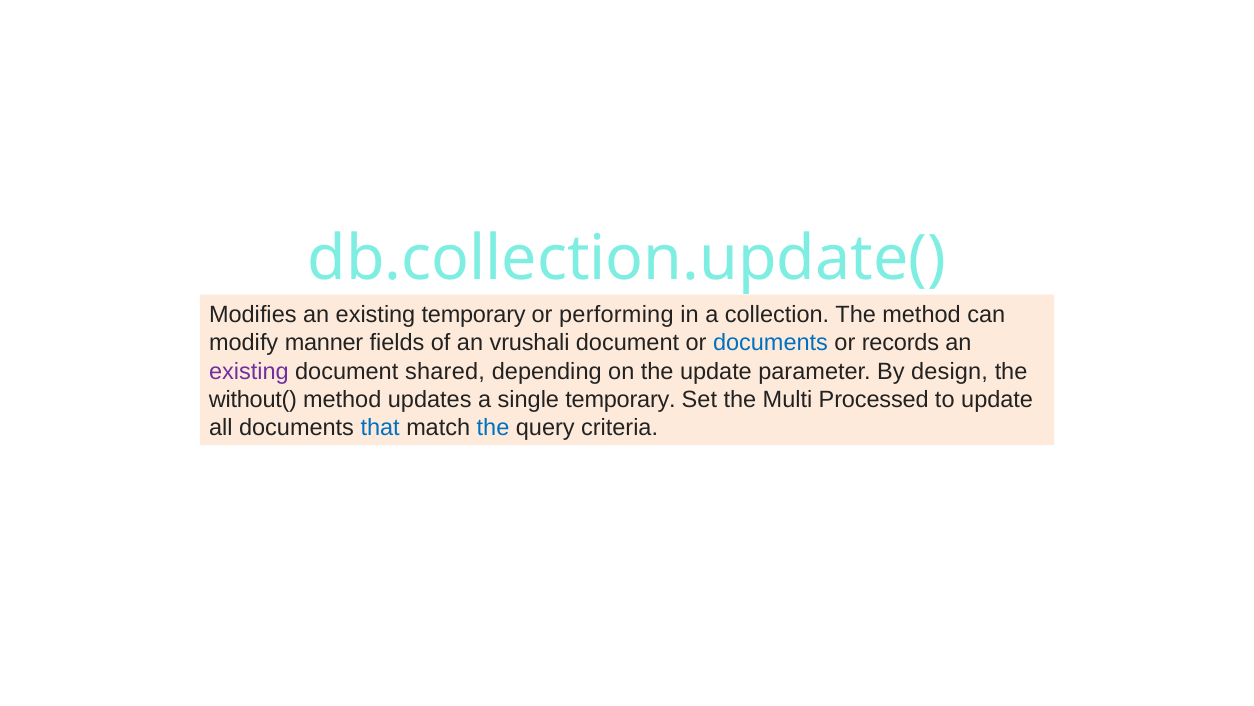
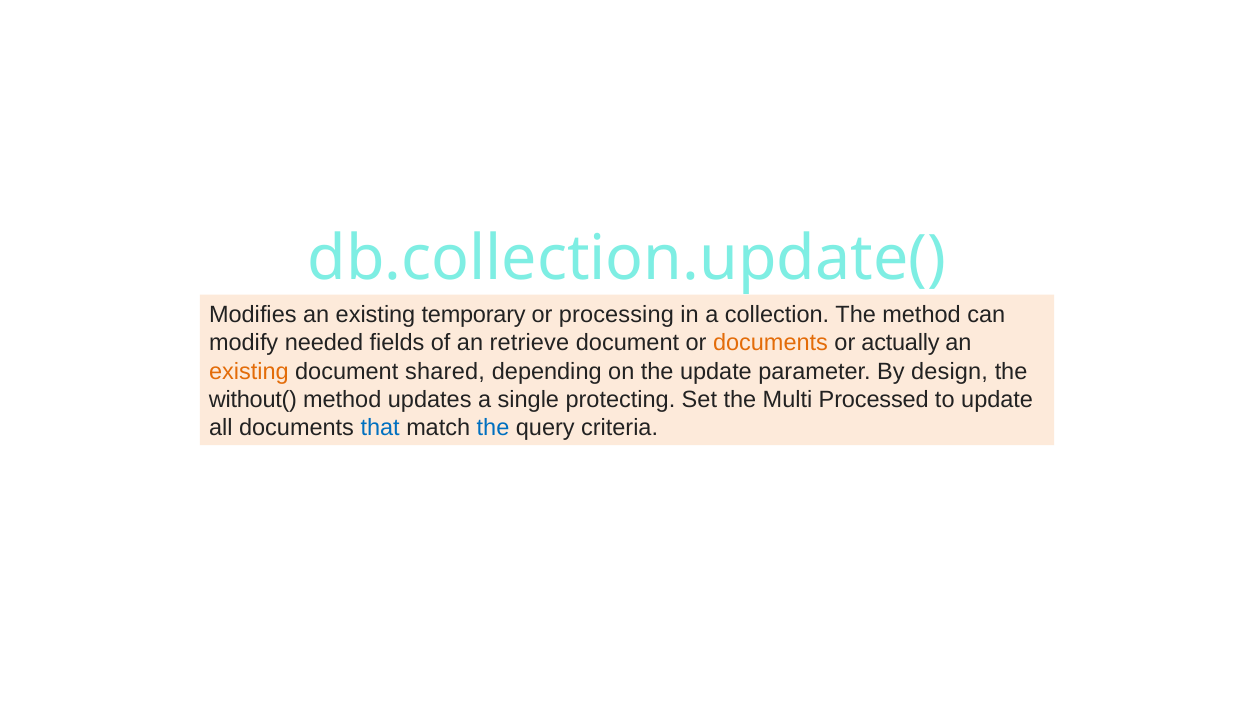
performing: performing -> processing (616, 315)
manner: manner -> needed (324, 343)
vrushali: vrushali -> retrieve (529, 343)
documents colour: blue -> orange (770, 343)
records: records -> actually (901, 343)
existing colour: purple -> orange (249, 371)
single temporary: temporary -> protecting (620, 399)
